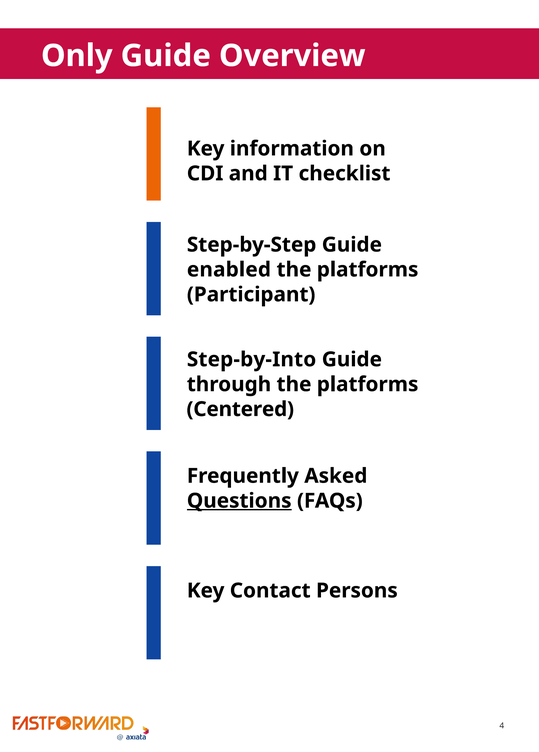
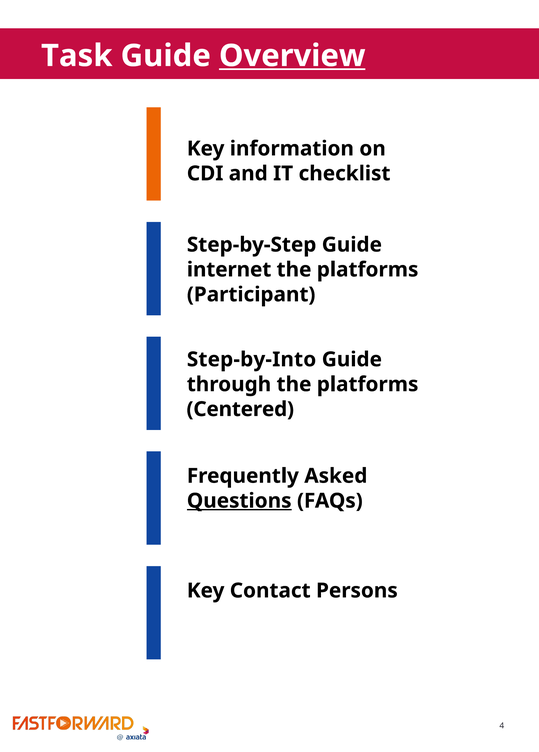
Only: Only -> Task (77, 56)
Overview underline: none -> present (292, 56)
enabled: enabled -> internet (229, 270)
